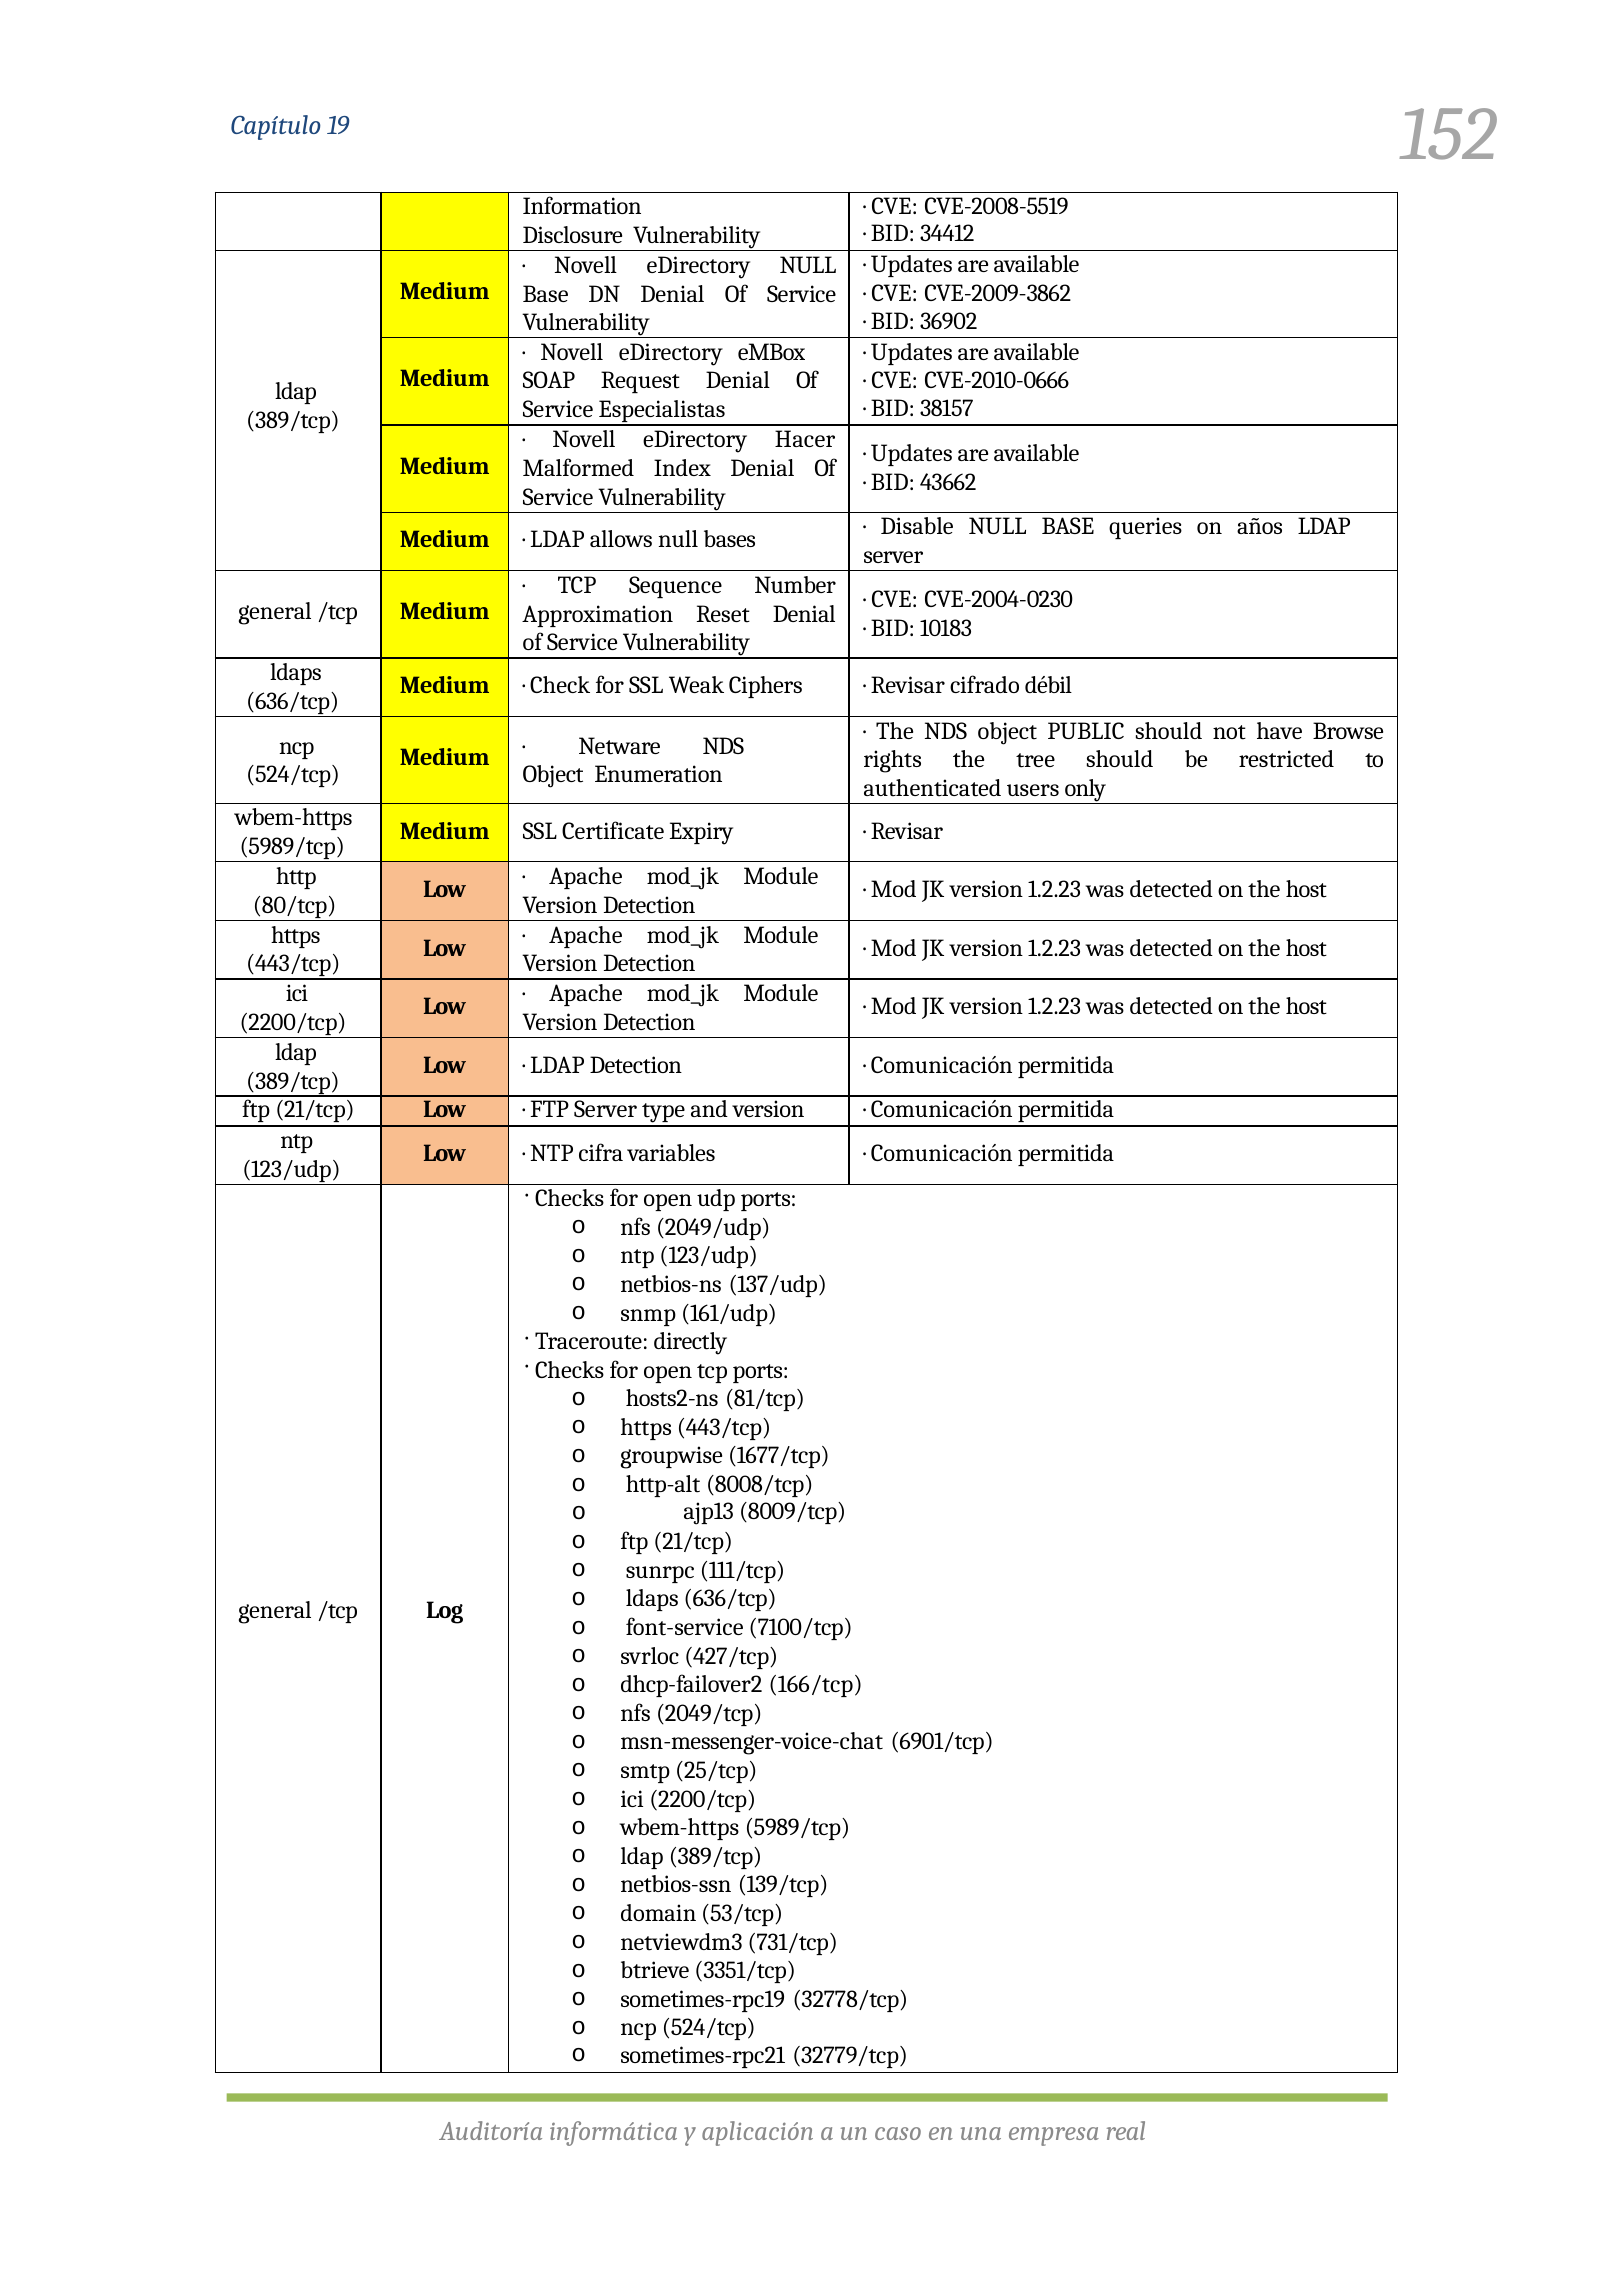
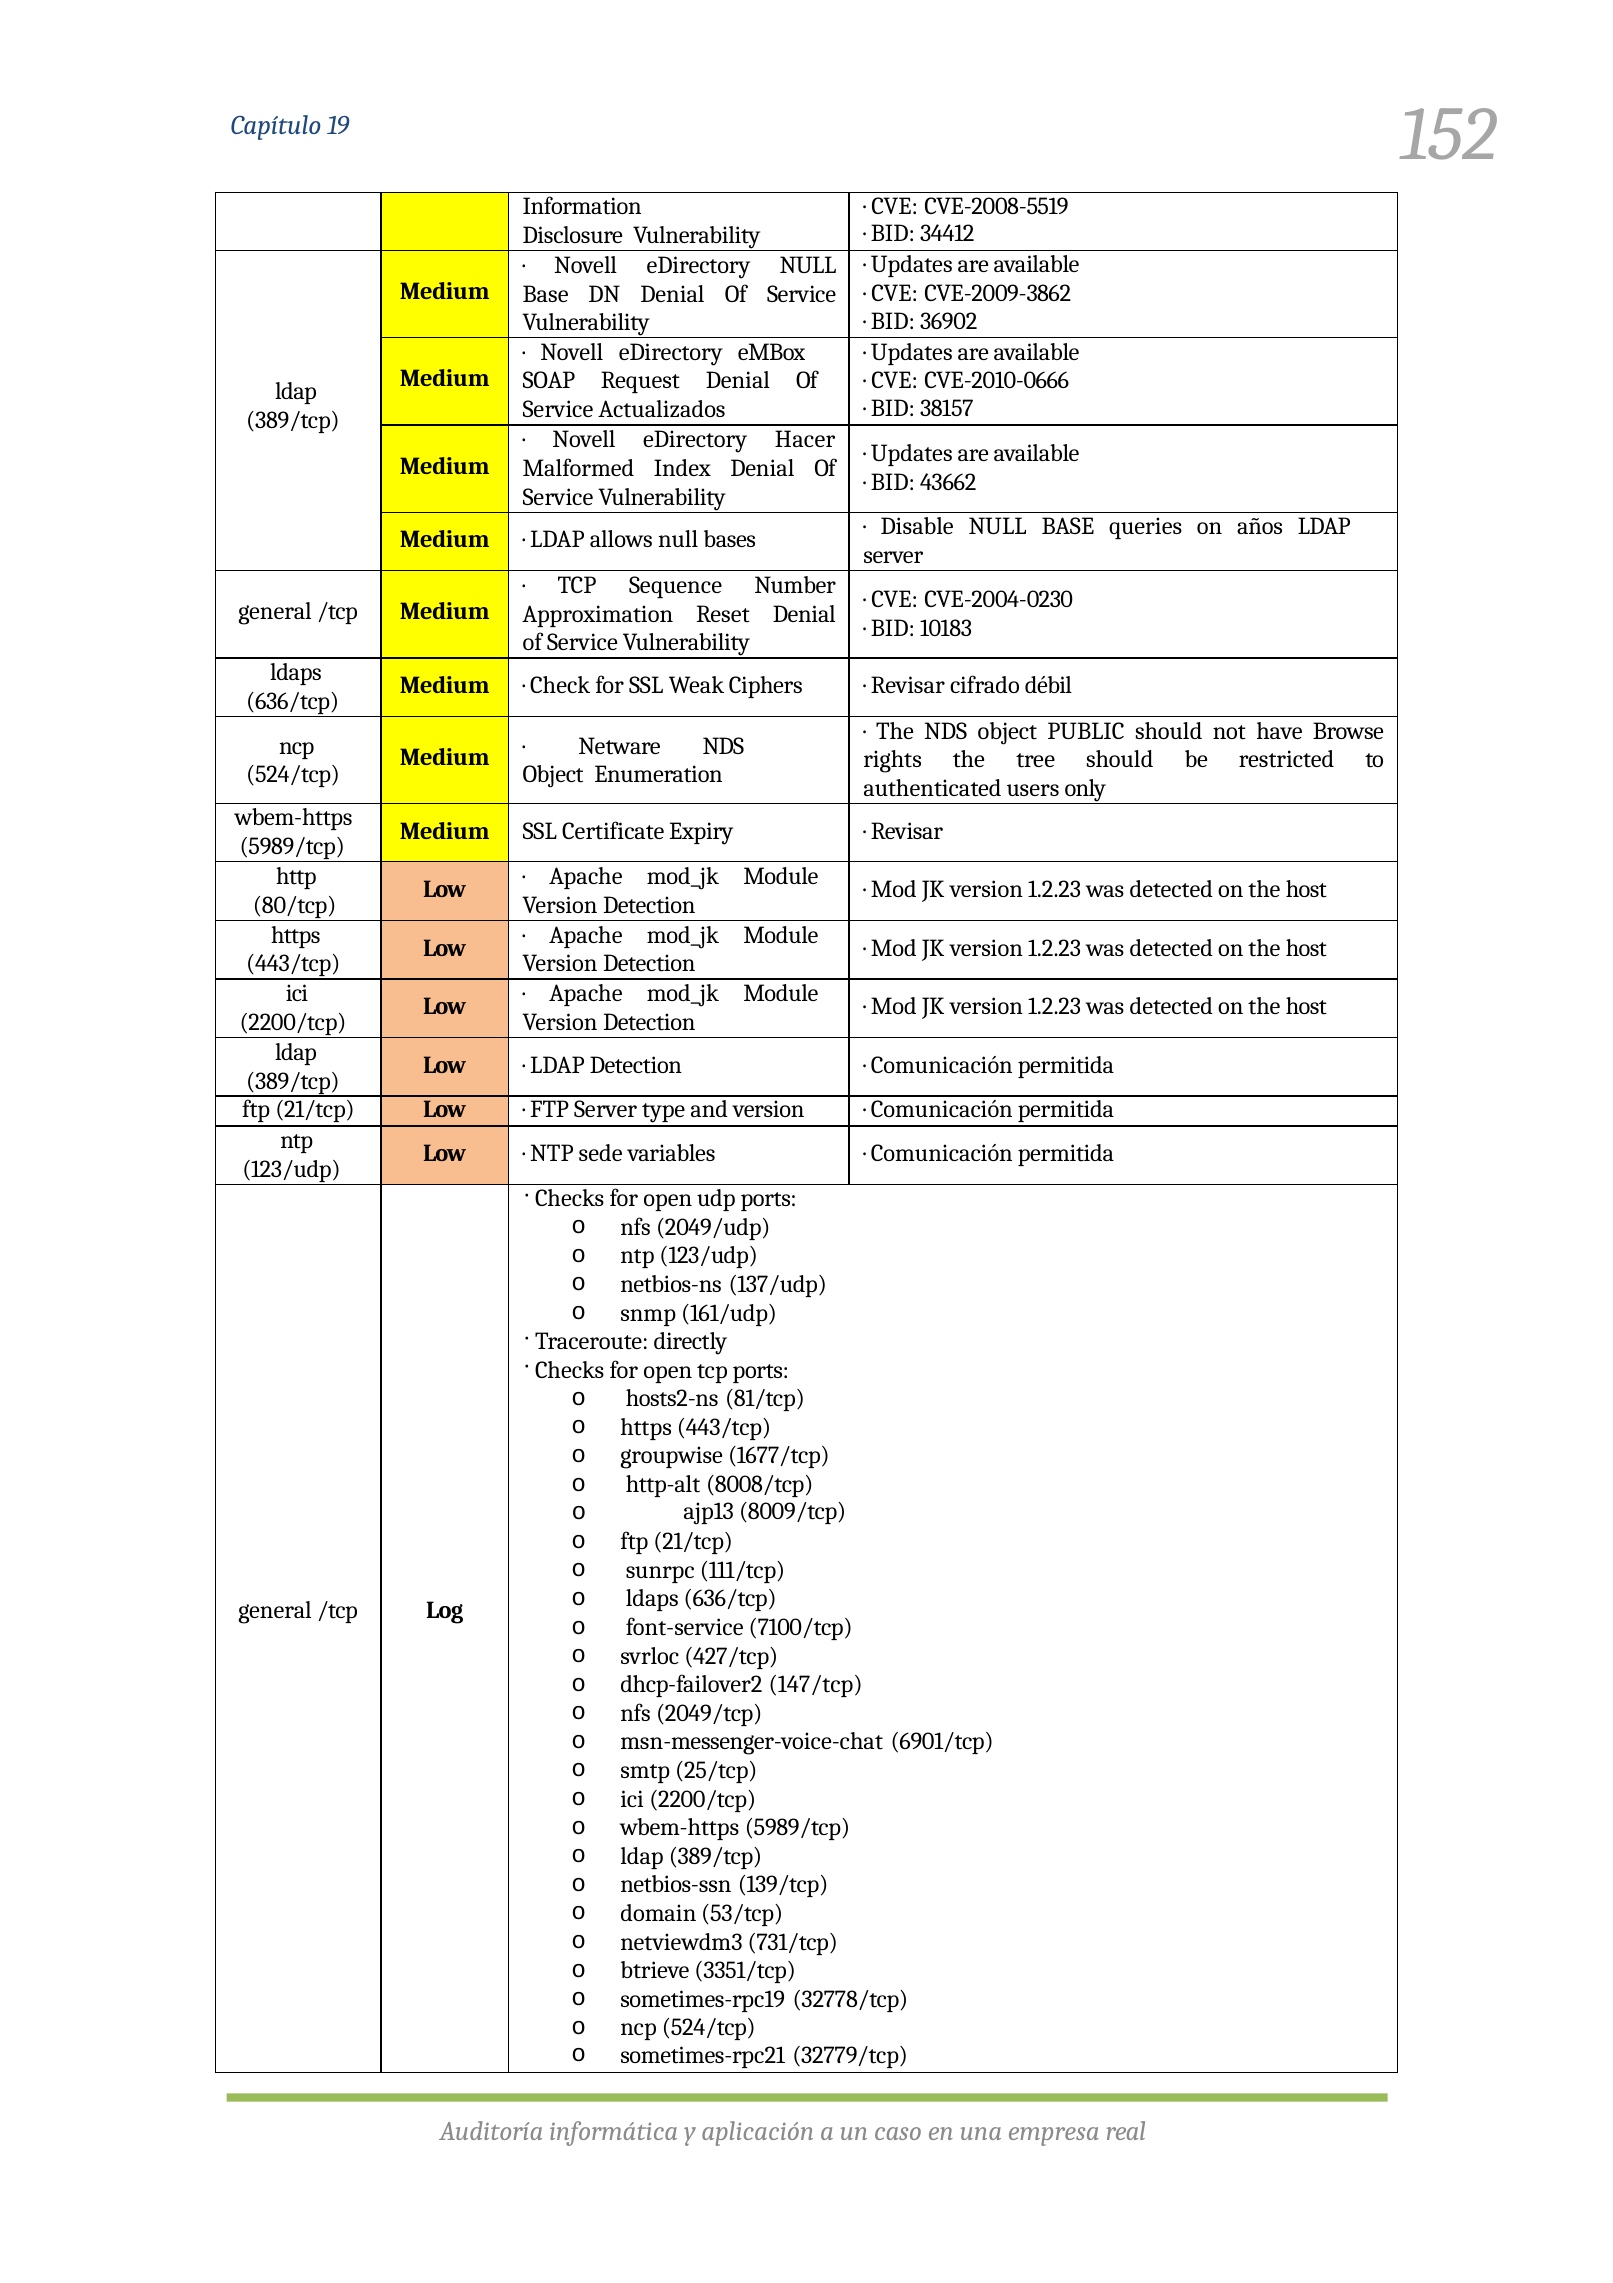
Especialistas: Especialistas -> Actualizados (662, 409)
cifra: cifra -> sede (601, 1153)
166/tcp: 166/tcp -> 147/tcp (816, 1684)
